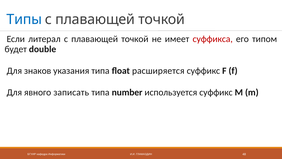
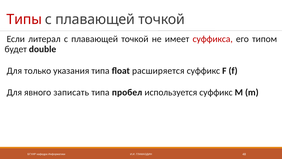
Типы colour: blue -> red (24, 19)
знаков: знаков -> только (38, 71)
number: number -> пробел (127, 92)
